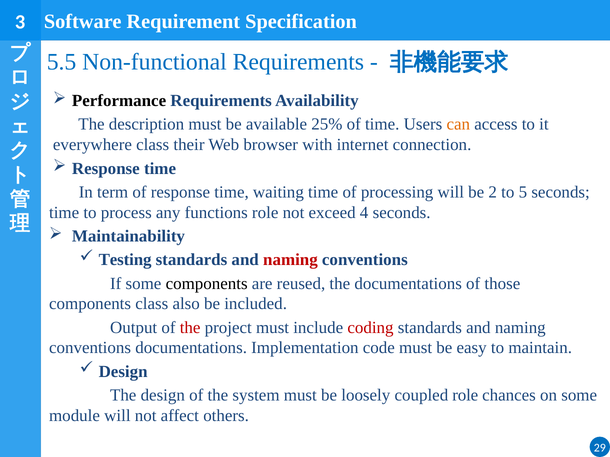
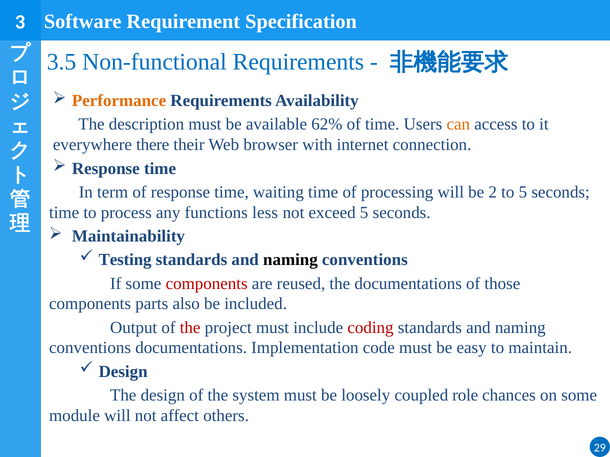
5.5: 5.5 -> 3.5 (62, 62)
Performance colour: black -> orange (119, 101)
25%: 25% -> 62% (327, 125)
everywhere class: class -> there (153, 145)
functions role: role -> less (265, 213)
exceed 4: 4 -> 5 (364, 213)
naming colour: red -> black (290, 260)
components colour: black -> red (207, 284)
components class: class -> parts (152, 304)
